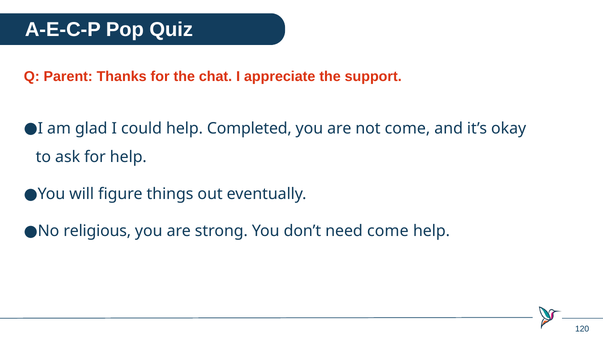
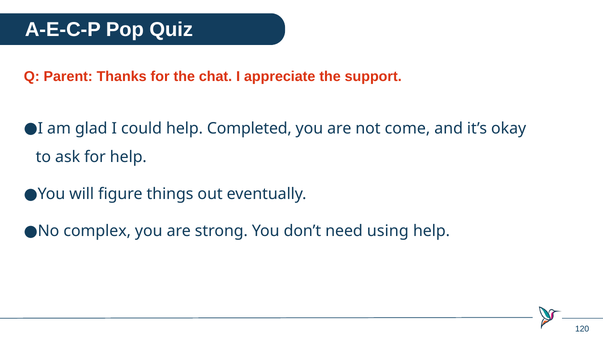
religious: religious -> complex (97, 231)
need come: come -> using (388, 231)
